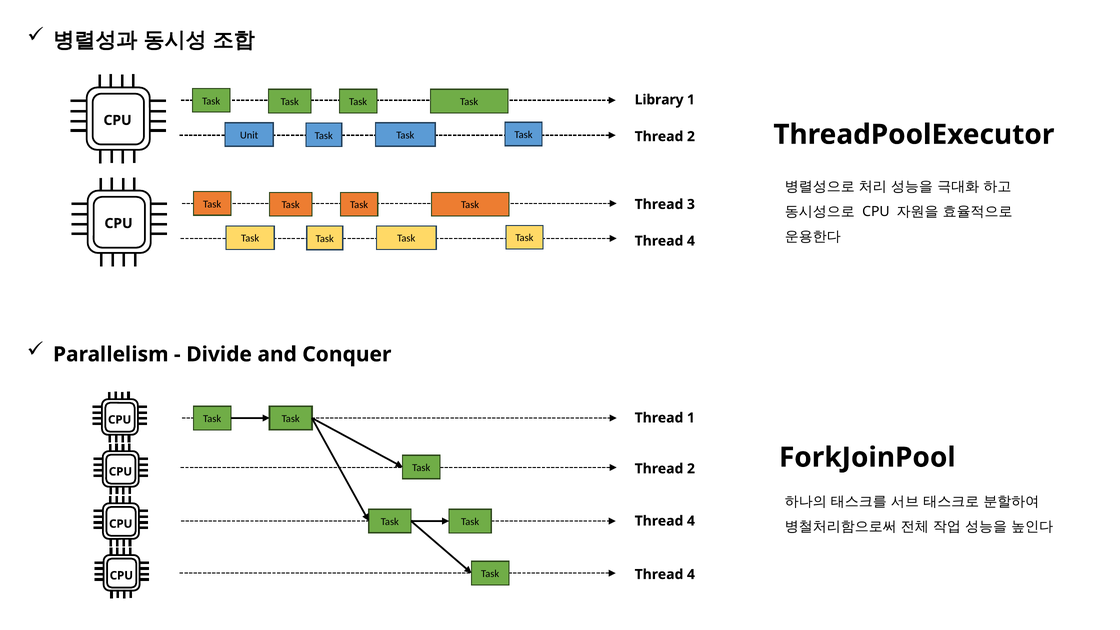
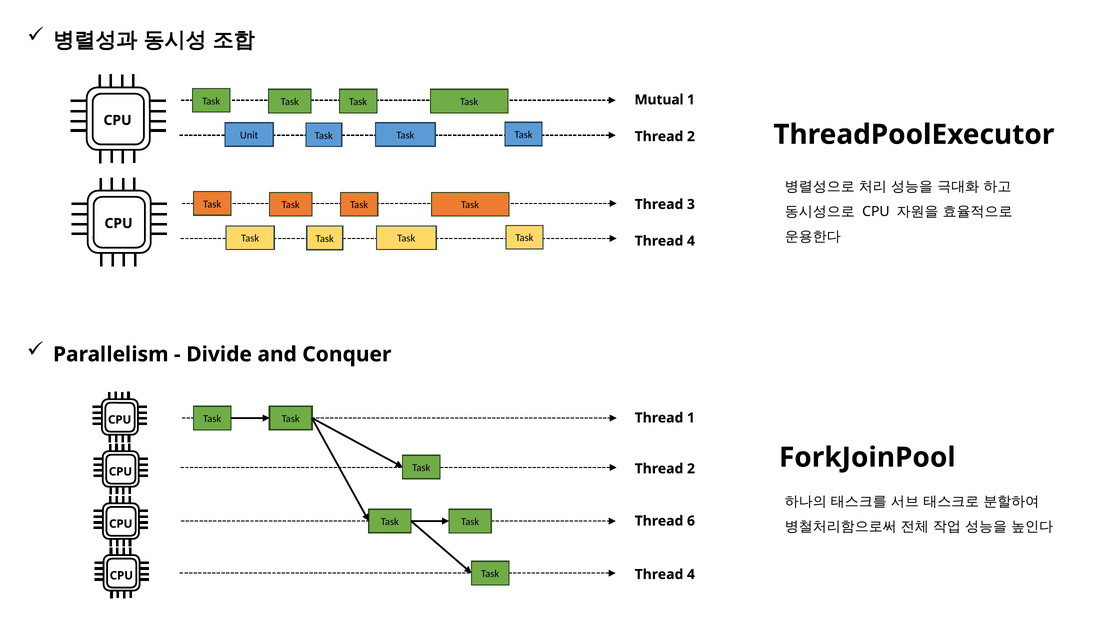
Library: Library -> Mutual (659, 100)
4: 4 -> 6 (691, 521)
